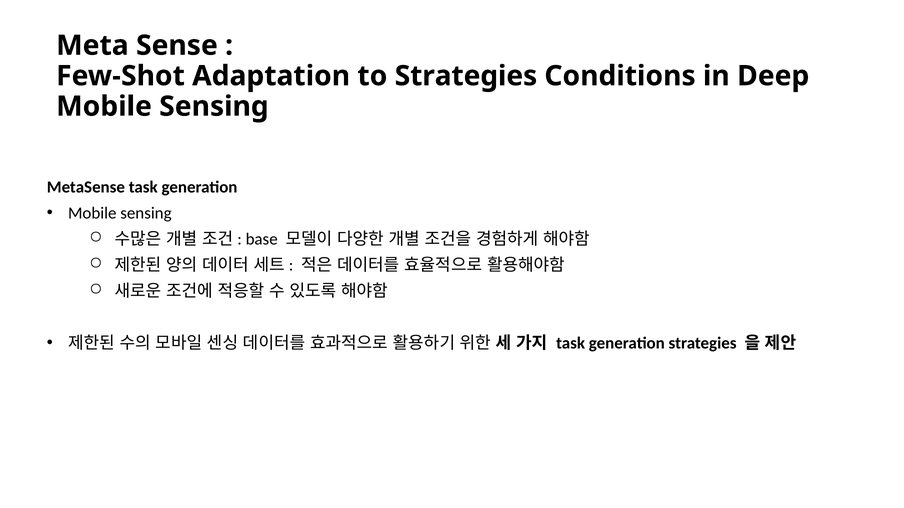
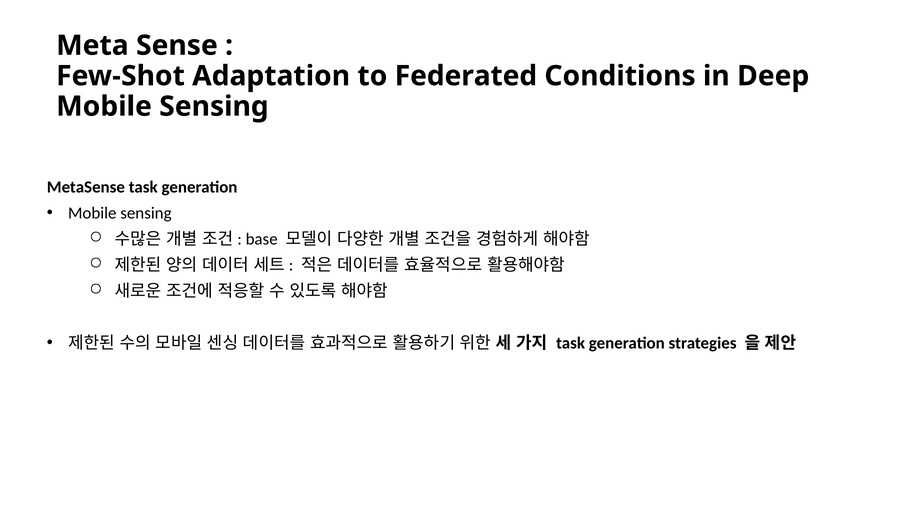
to Strategies: Strategies -> Federated (466, 76)
